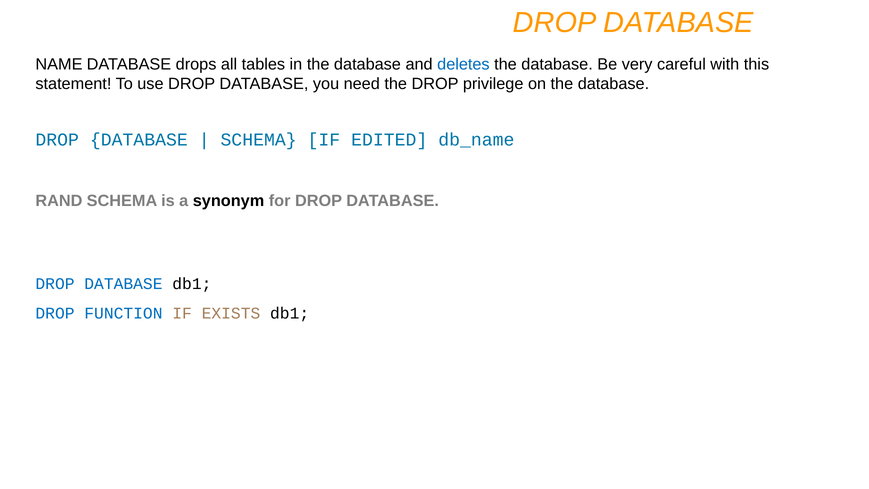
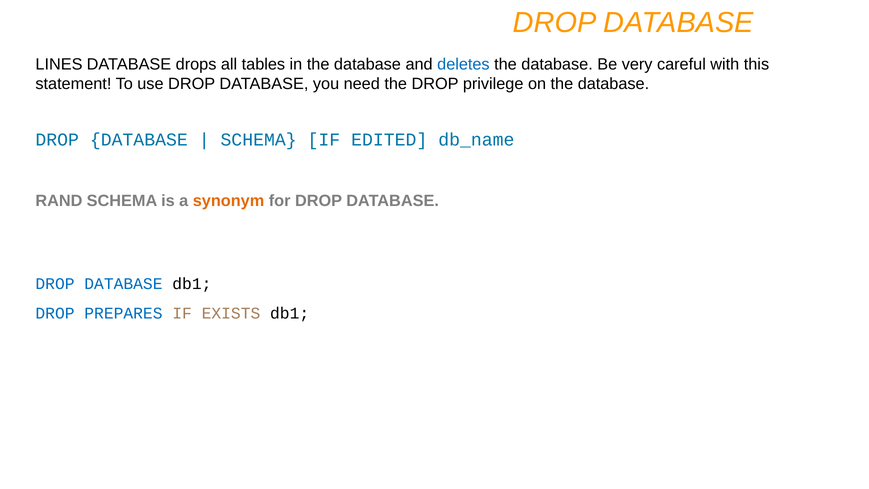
NAME: NAME -> LINES (59, 64)
synonym colour: black -> orange (229, 201)
FUNCTION: FUNCTION -> PREPARES (123, 313)
